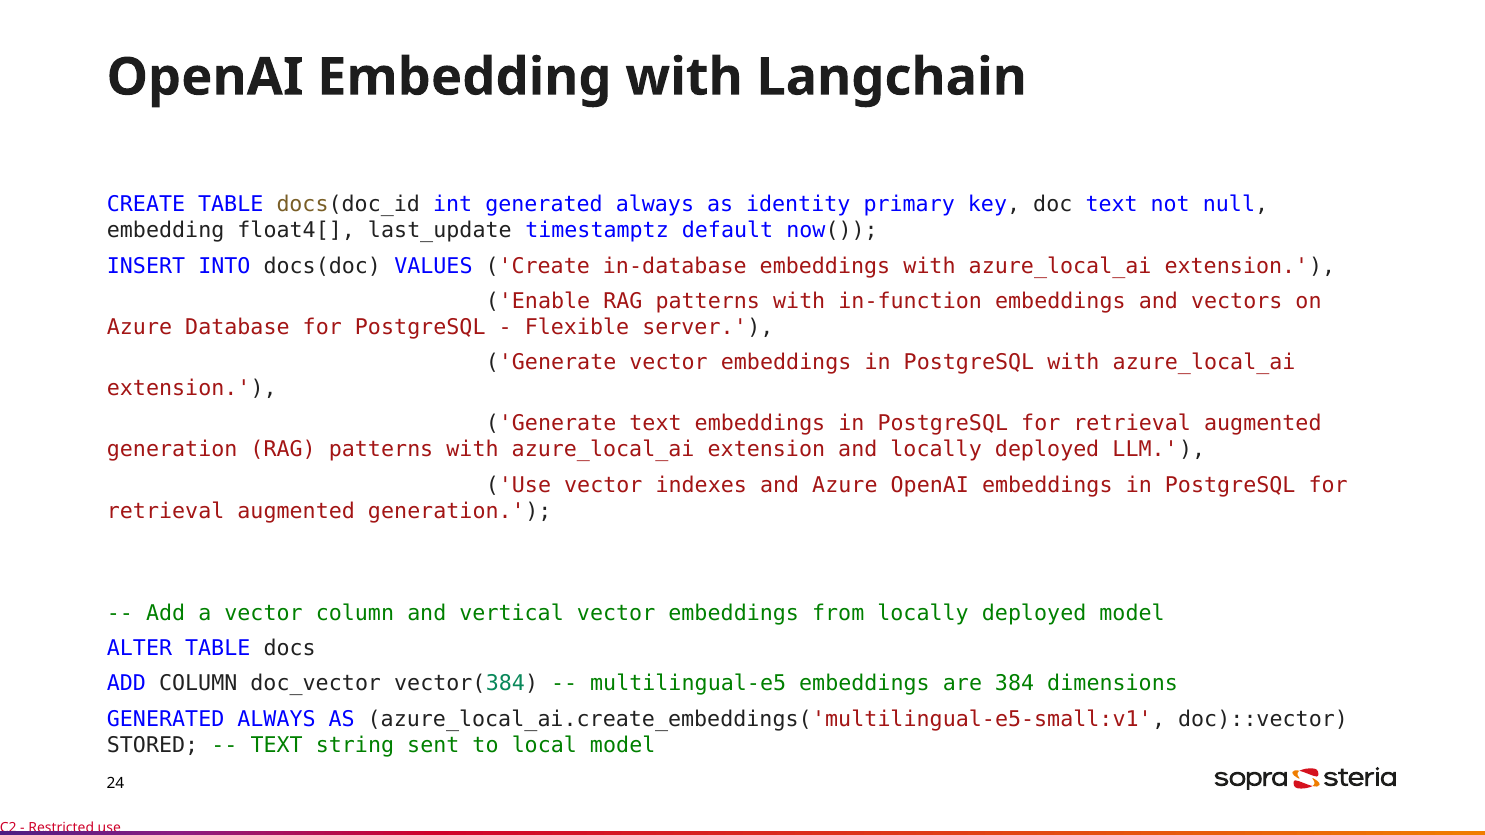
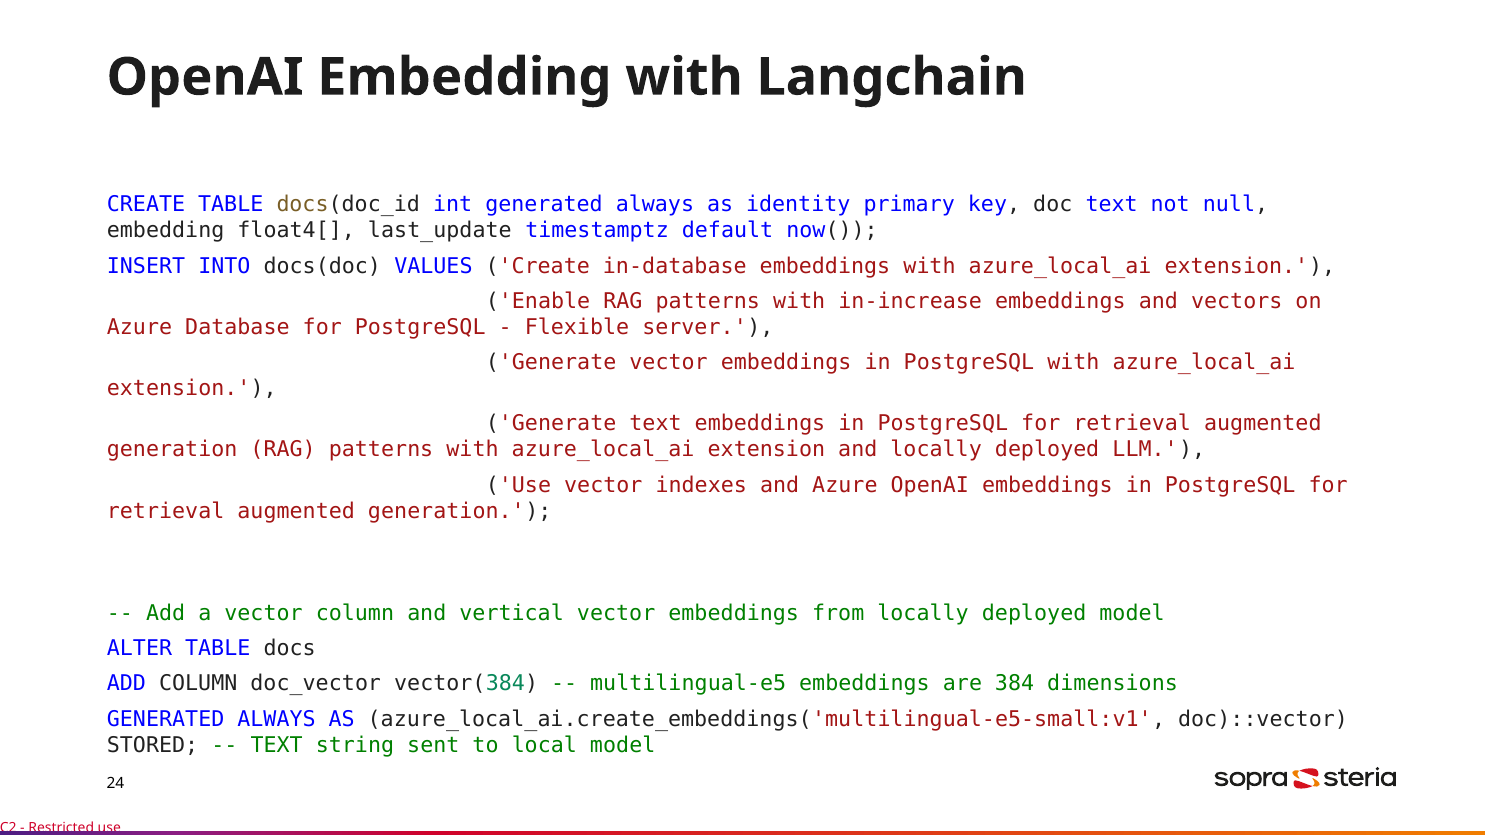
in-function: in-function -> in-increase (910, 301)
